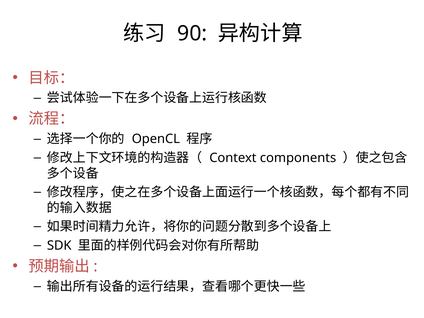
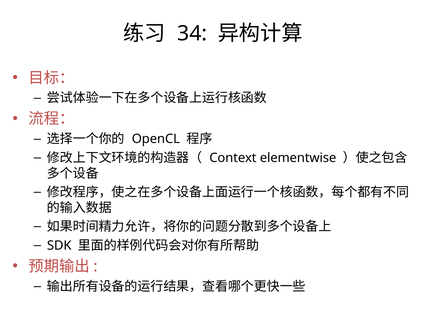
90: 90 -> 34 (192, 34)
components: components -> elementwise (298, 158)
